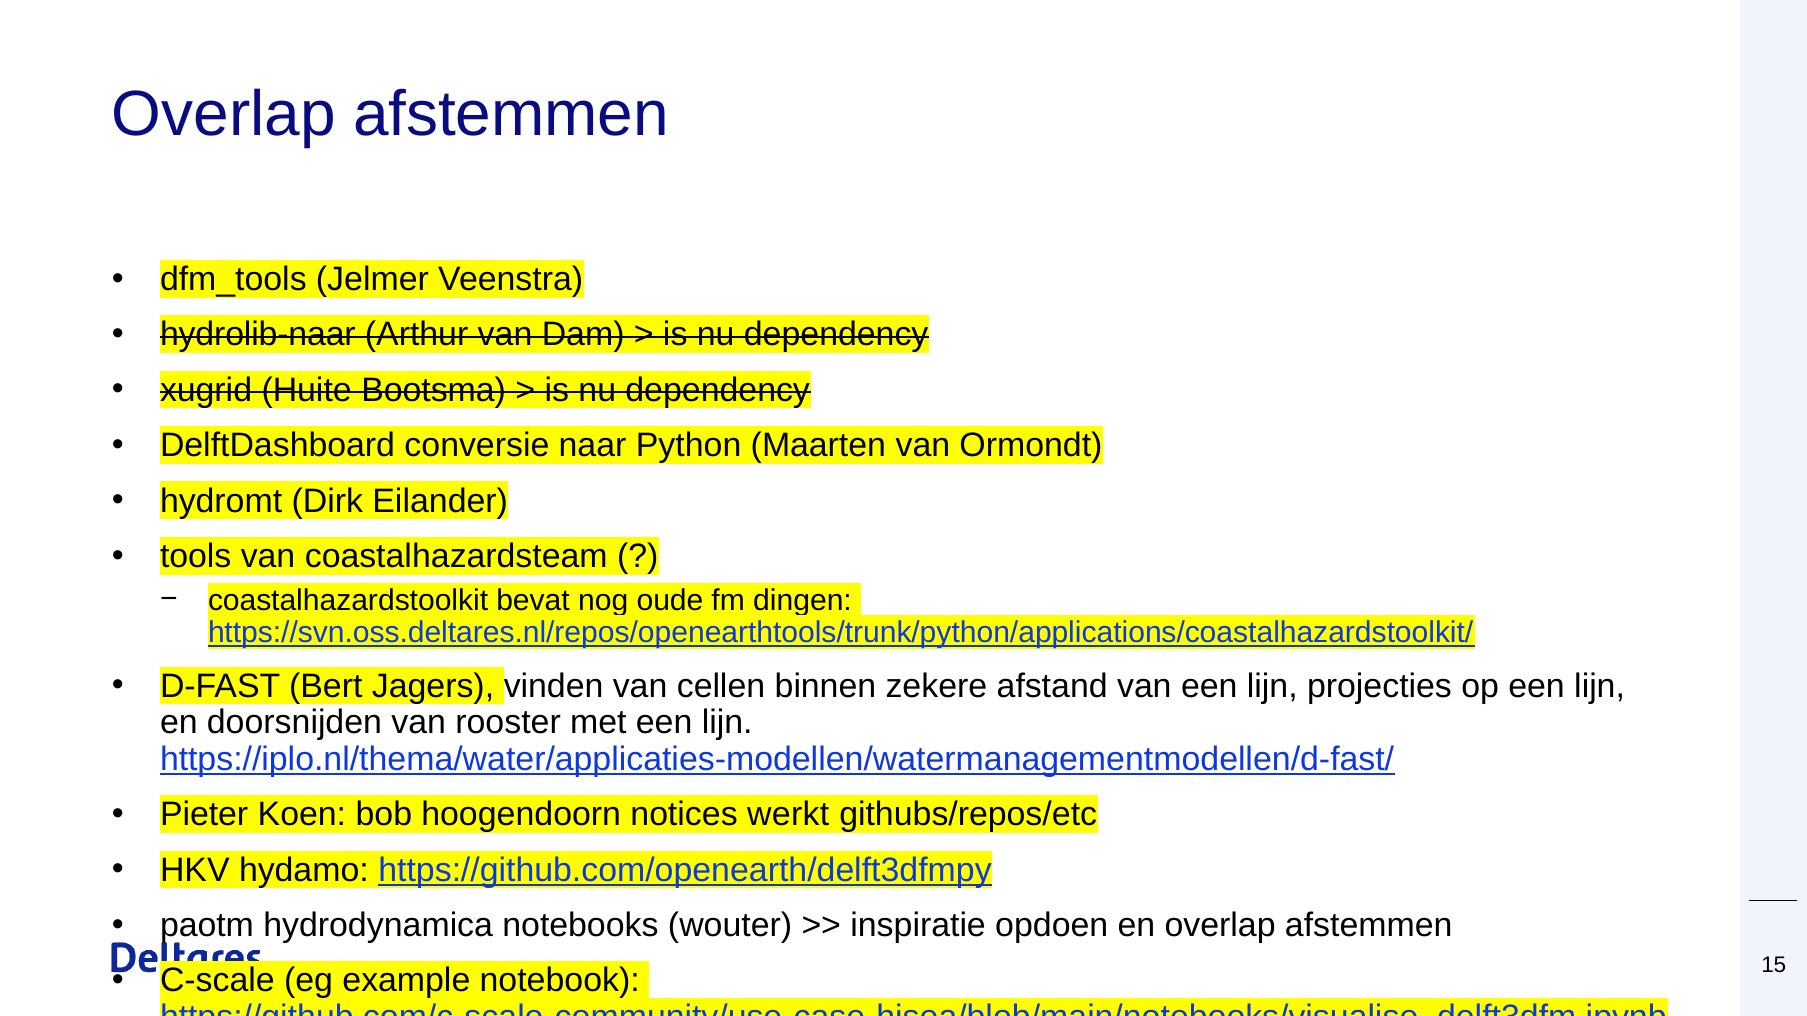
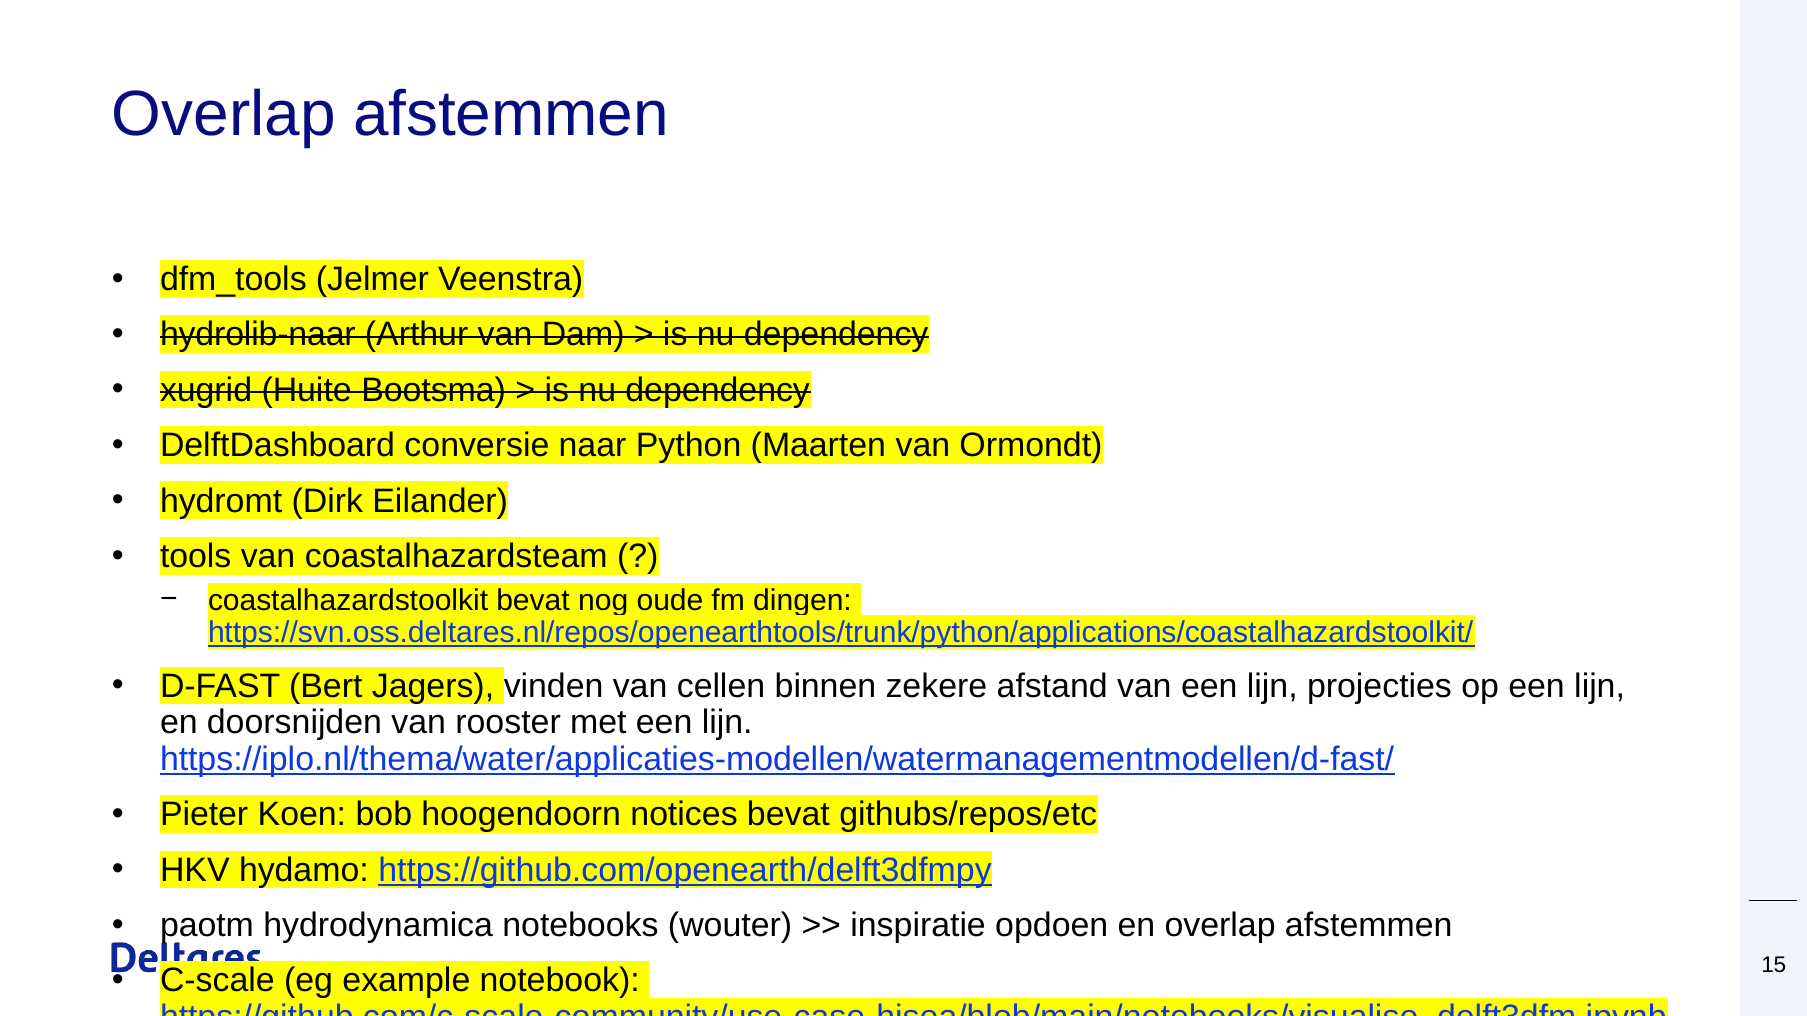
notices werkt: werkt -> bevat (788, 815)
